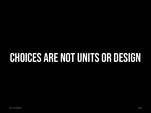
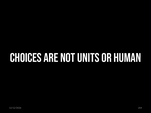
DESIGN: DESIGN -> HUMAN (127, 58)
